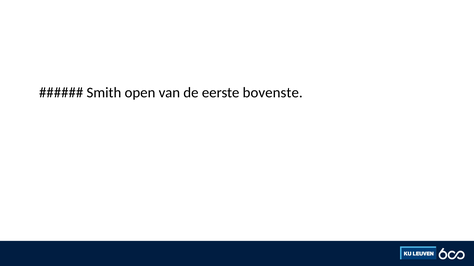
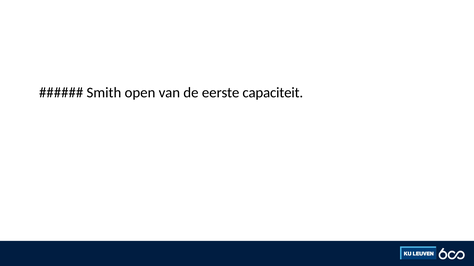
bovenste: bovenste -> capaciteit (273, 93)
